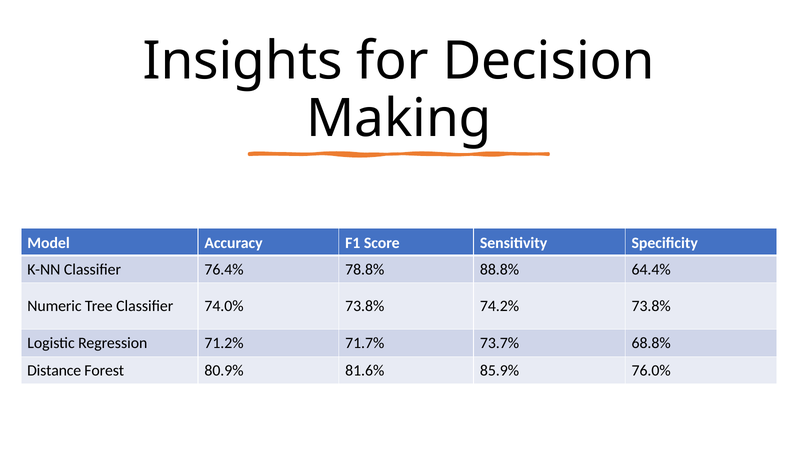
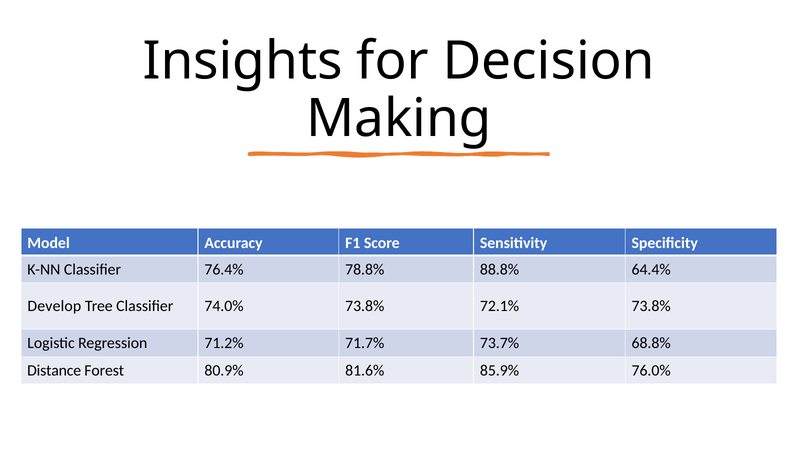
Numeric: Numeric -> Develop (54, 306)
74.2%: 74.2% -> 72.1% (499, 306)
